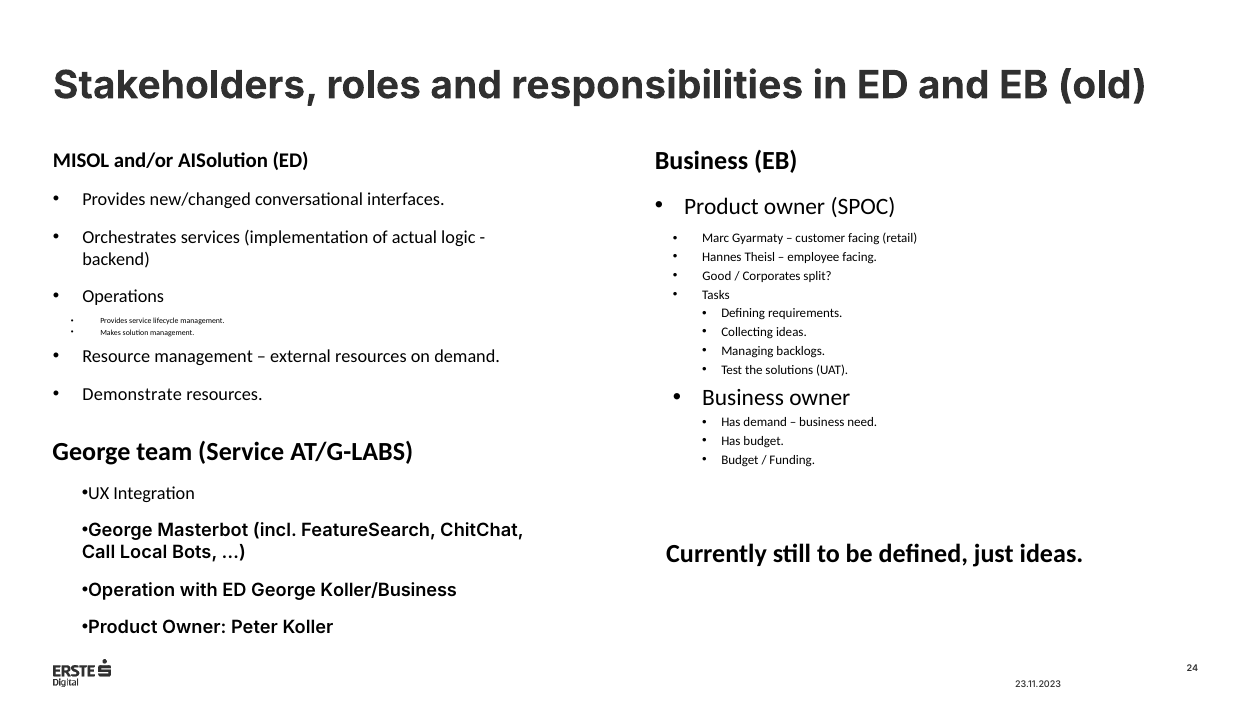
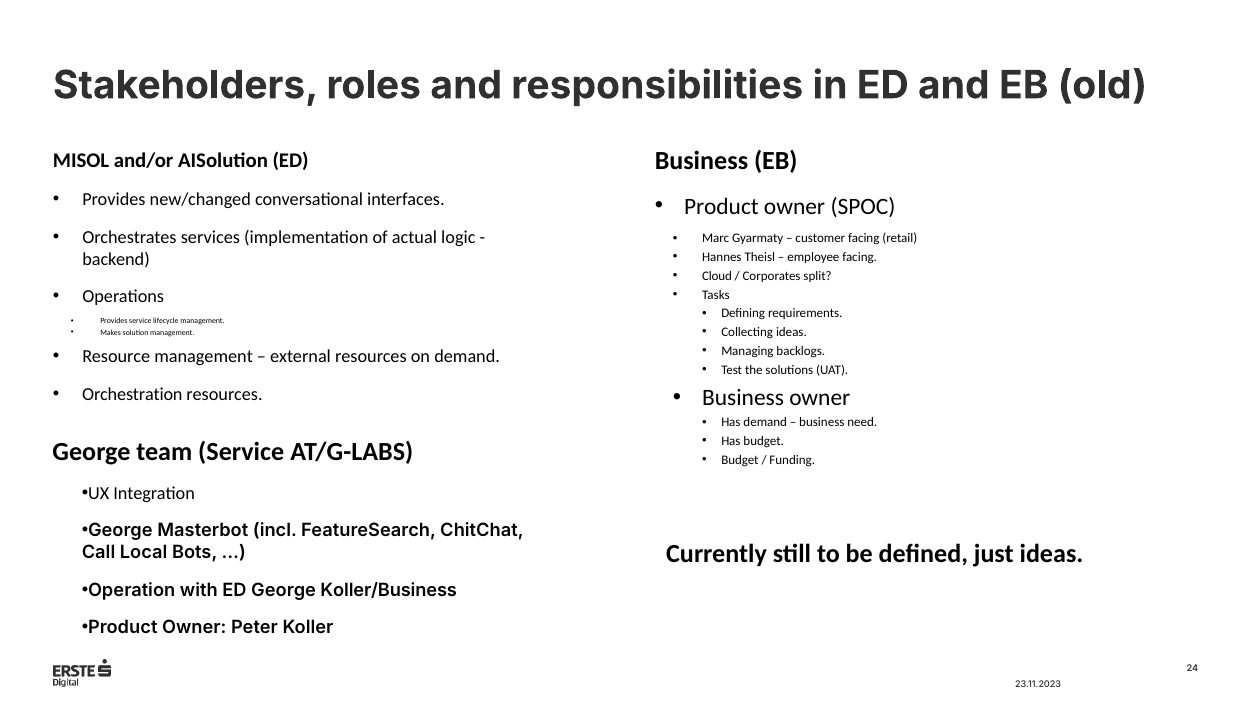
Good: Good -> Cloud (717, 276)
Demonstrate: Demonstrate -> Orchestration (132, 394)
